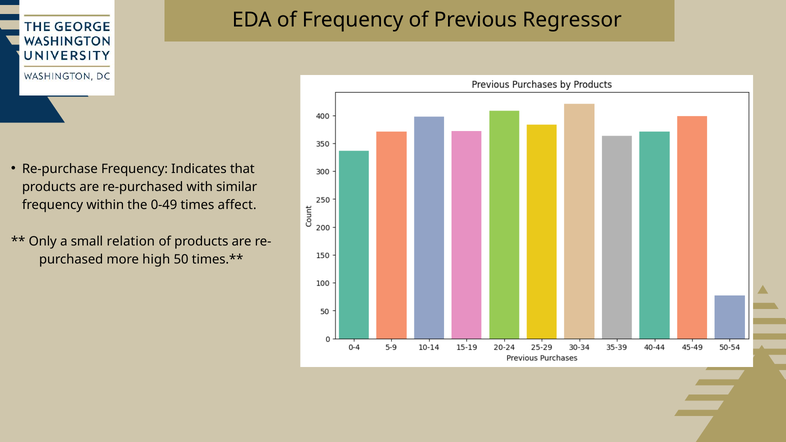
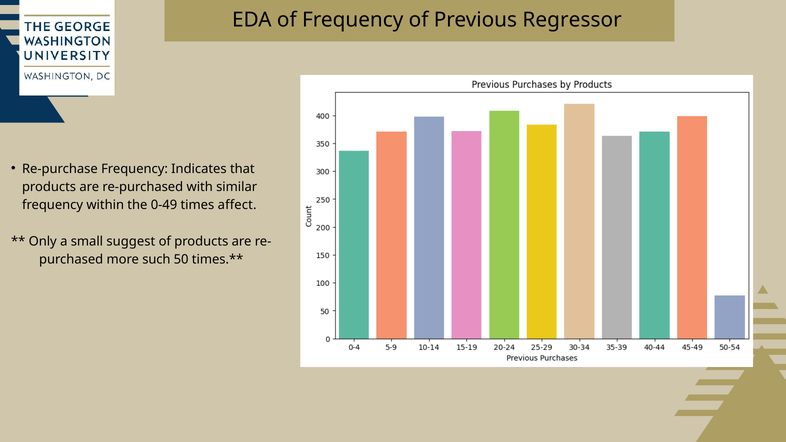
relation: relation -> suggest (131, 242)
high: high -> such (156, 260)
